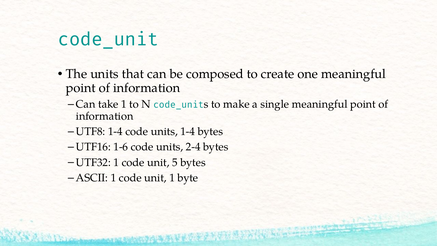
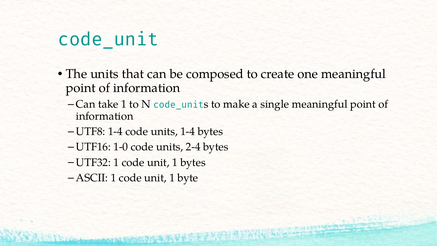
1-6: 1-6 -> 1-0 (121, 147)
5: 5 -> 1 (175, 162)
